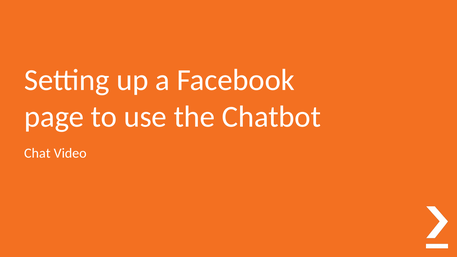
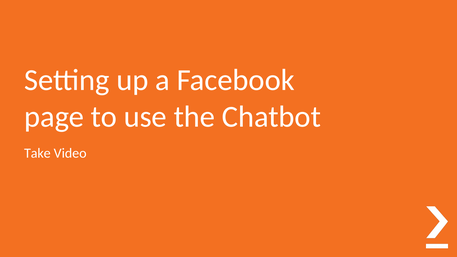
Chat: Chat -> Take (37, 153)
